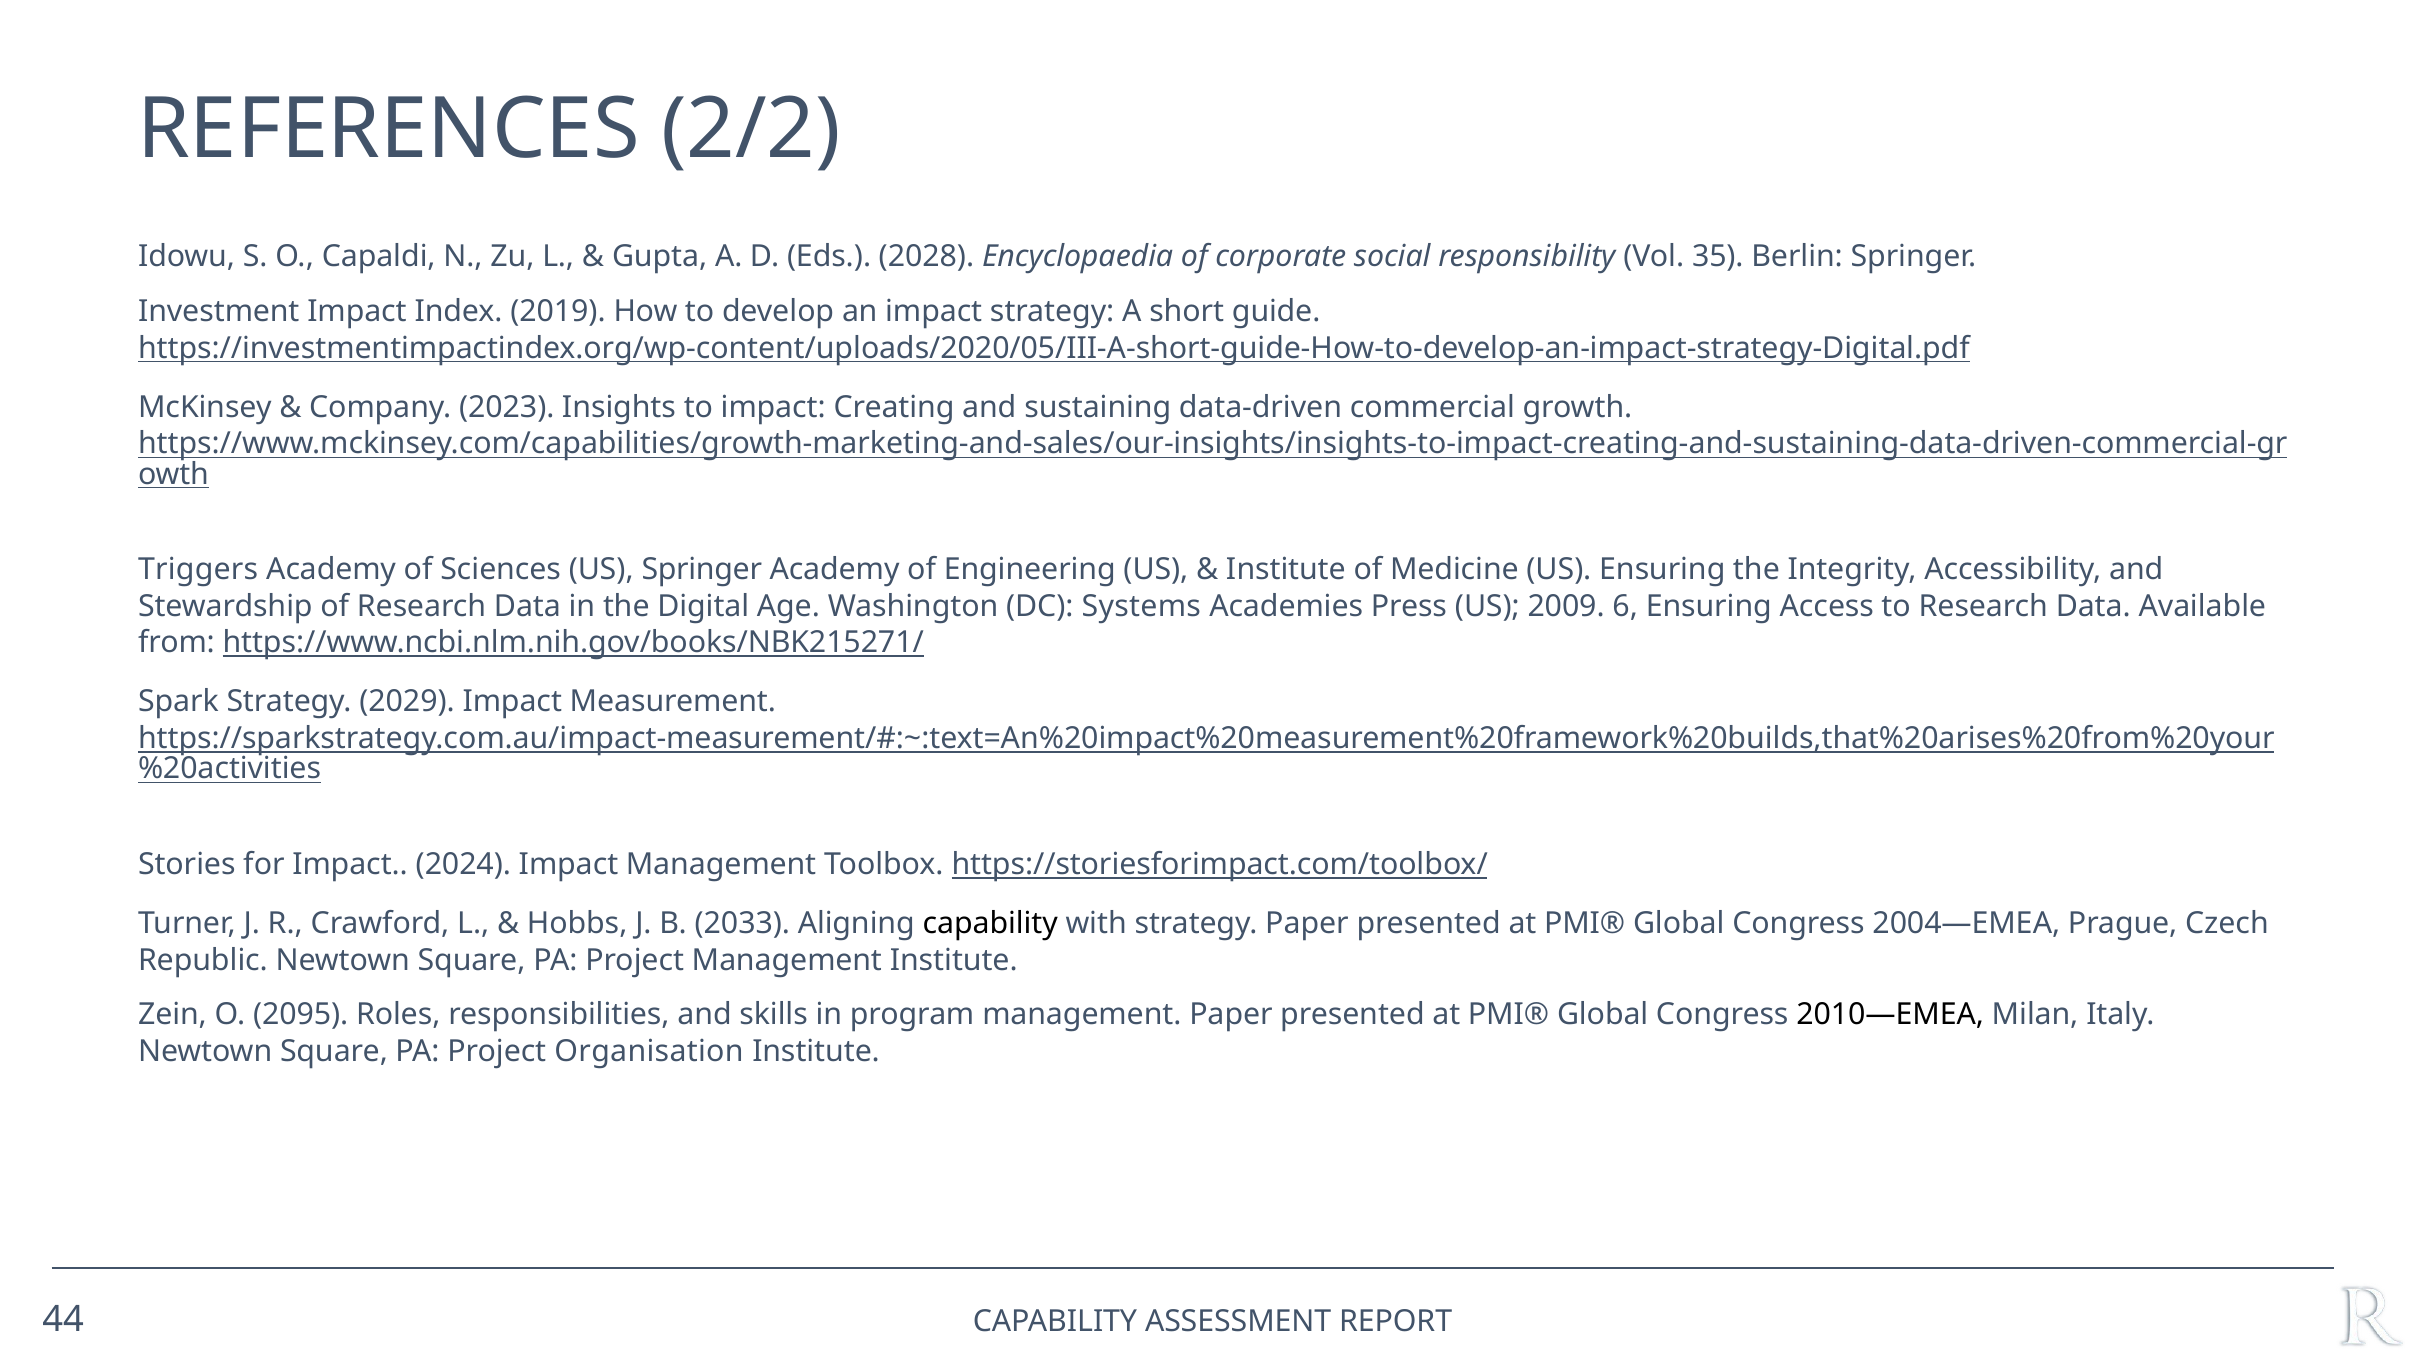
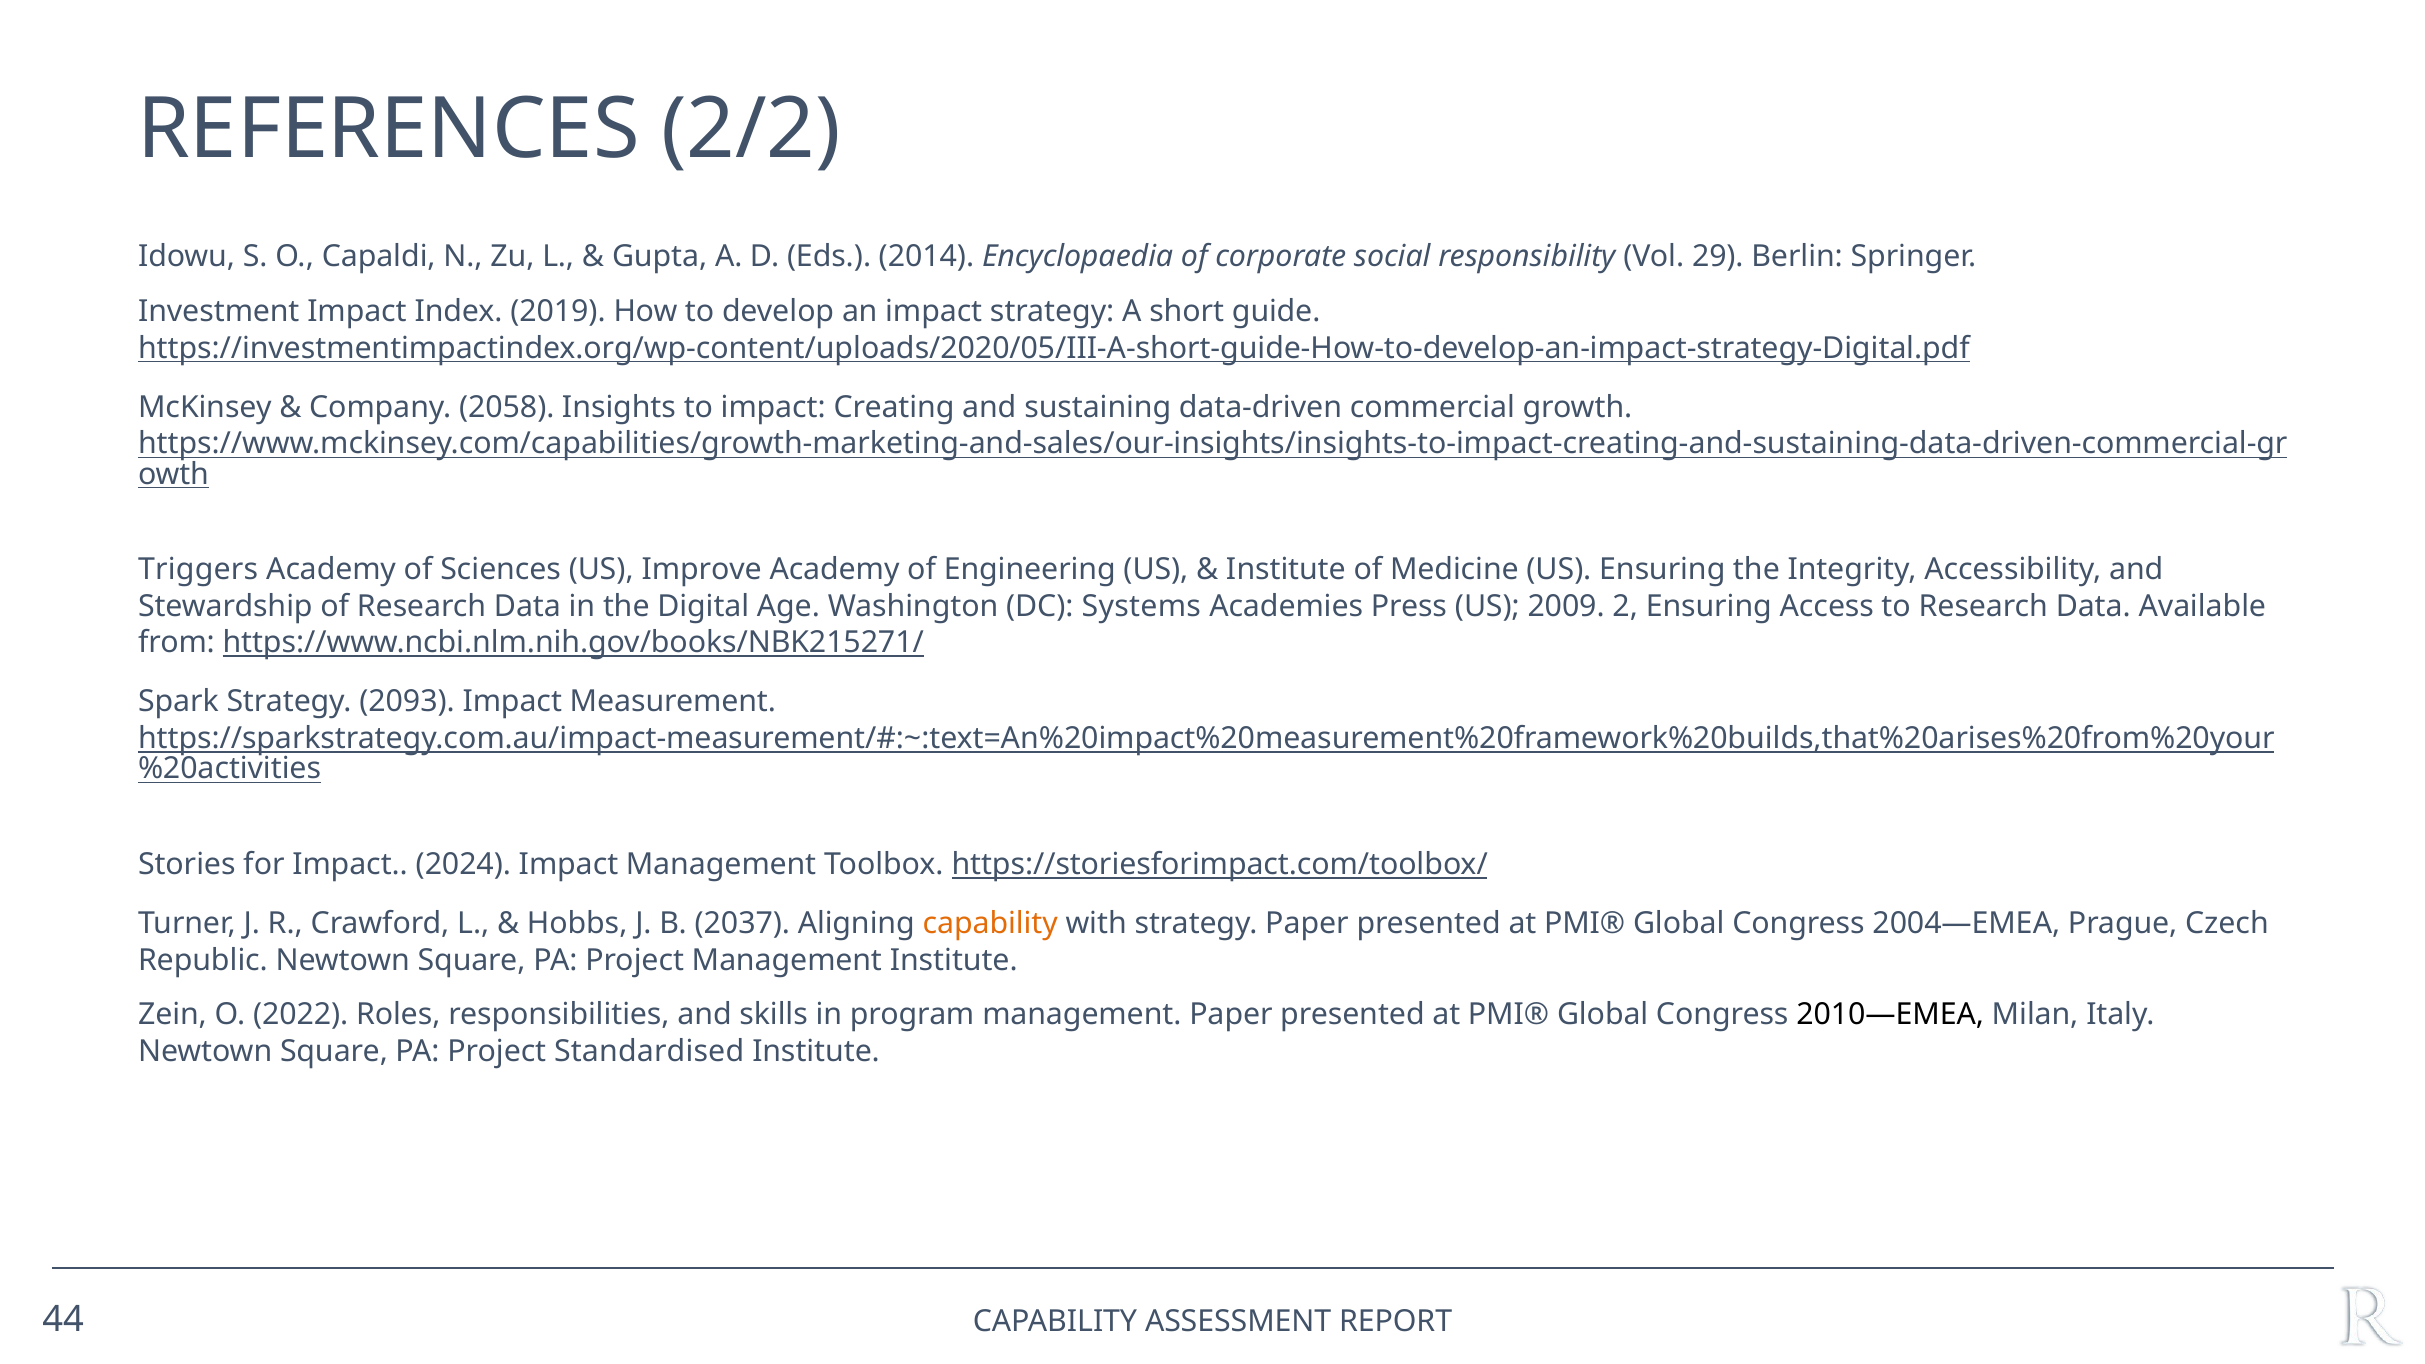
2028: 2028 -> 2014 (926, 257)
35: 35 -> 29 (1718, 257)
2023: 2023 -> 2058 (507, 407)
US Springer: Springer -> Improve (702, 570)
6: 6 -> 2 (1625, 606)
2029: 2029 -> 2093 (407, 702)
2033: 2033 -> 2037 (742, 924)
capability colour: black -> orange (990, 924)
2095: 2095 -> 2022 (301, 1015)
Organisation: Organisation -> Standardised (649, 1051)
